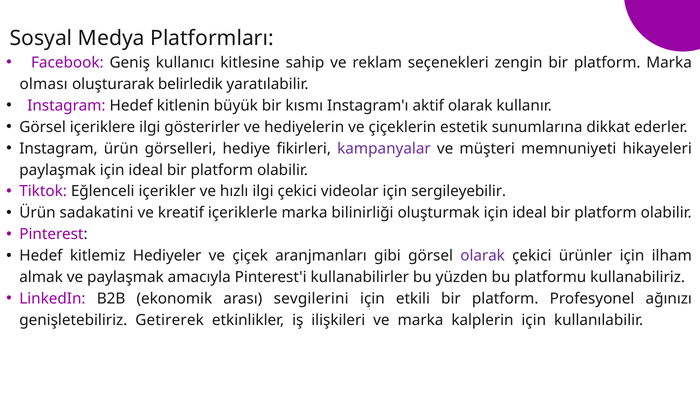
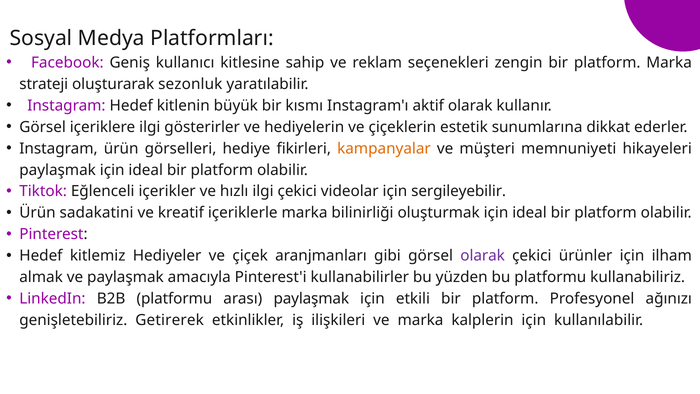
olması: olması -> strateji (44, 84)
belirledik: belirledik -> sezonluk (190, 84)
kampanyalar colour: purple -> orange (384, 148)
B2B ekonomik: ekonomik -> platformu (174, 299)
arası sevgilerini: sevgilerini -> paylaşmak (311, 299)
